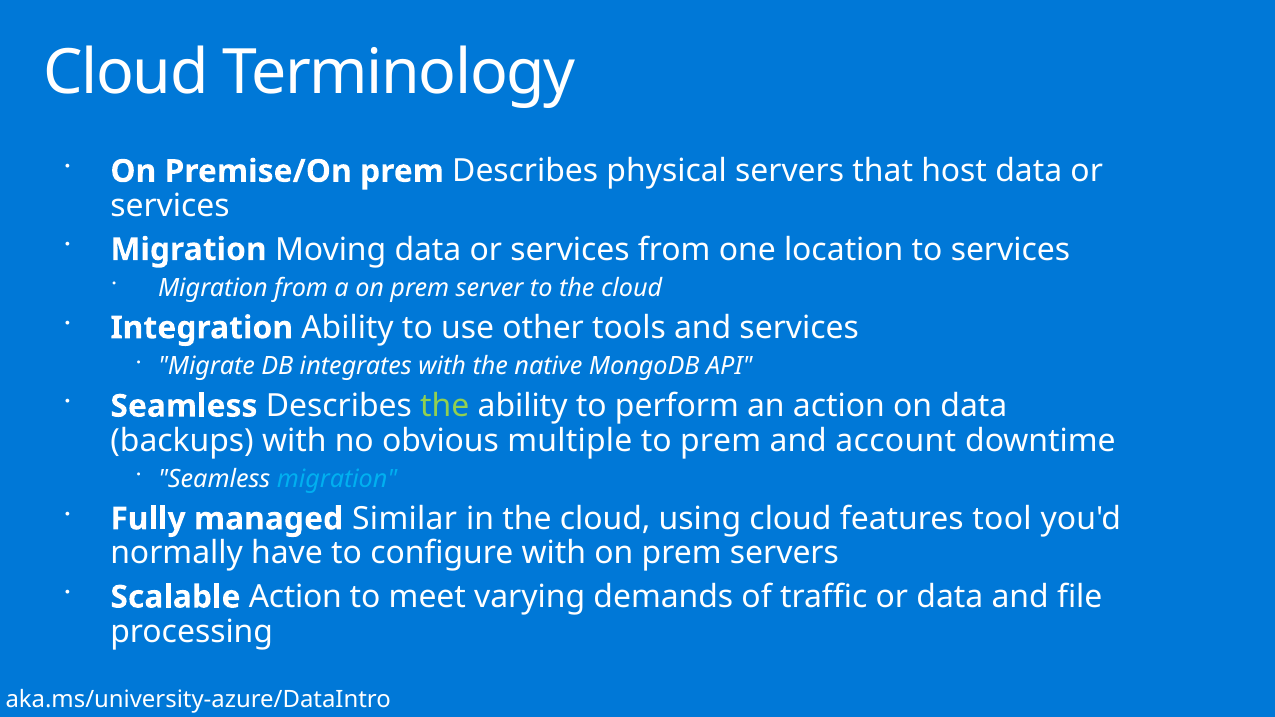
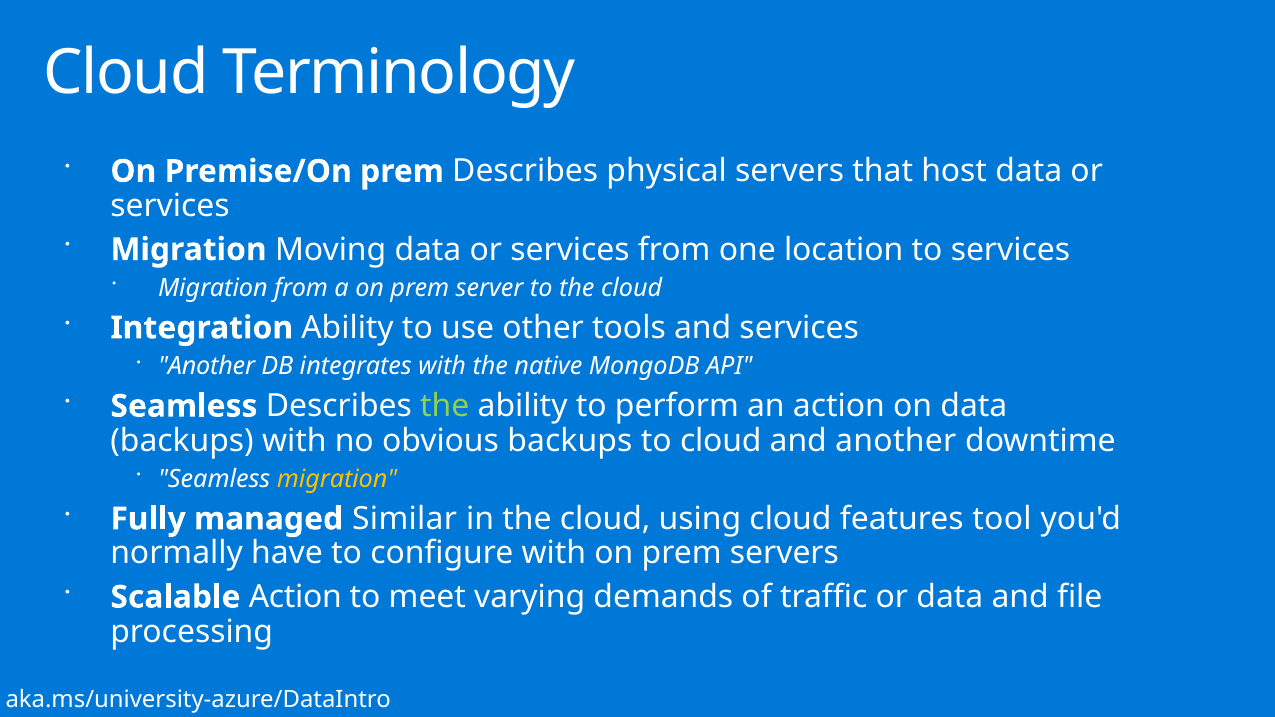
Migrate: Migrate -> Another (207, 366)
obvious multiple: multiple -> backups (570, 441)
to prem: prem -> cloud (721, 441)
and account: account -> another (896, 441)
migration colour: light blue -> yellow (337, 479)
